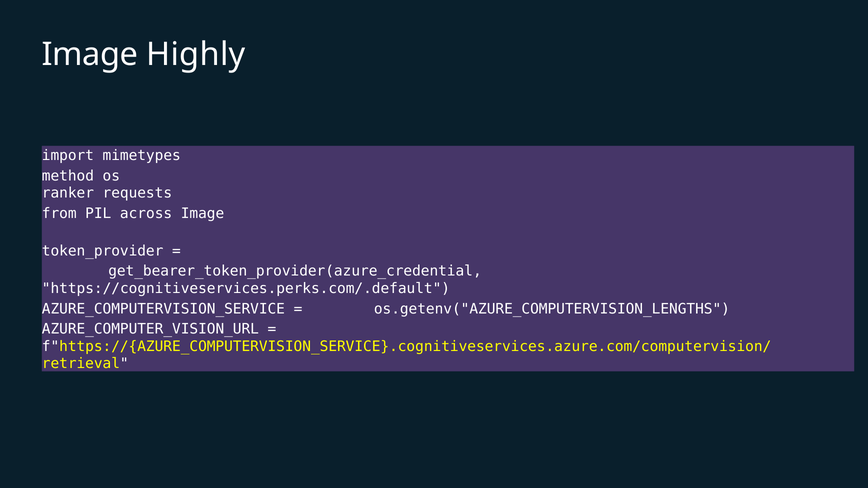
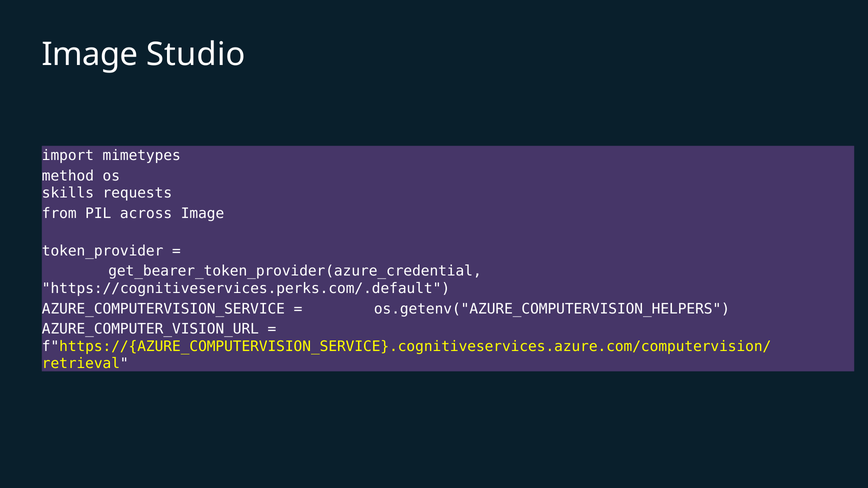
Highly: Highly -> Studio (196, 54)
ranker: ranker -> skills (68, 193)
os.getenv("AZURE_COMPUTERVISION_LENGTHS: os.getenv("AZURE_COMPUTERVISION_LENGTHS -> os.getenv("AZURE_COMPUTERVISION_HELPERS (552, 309)
